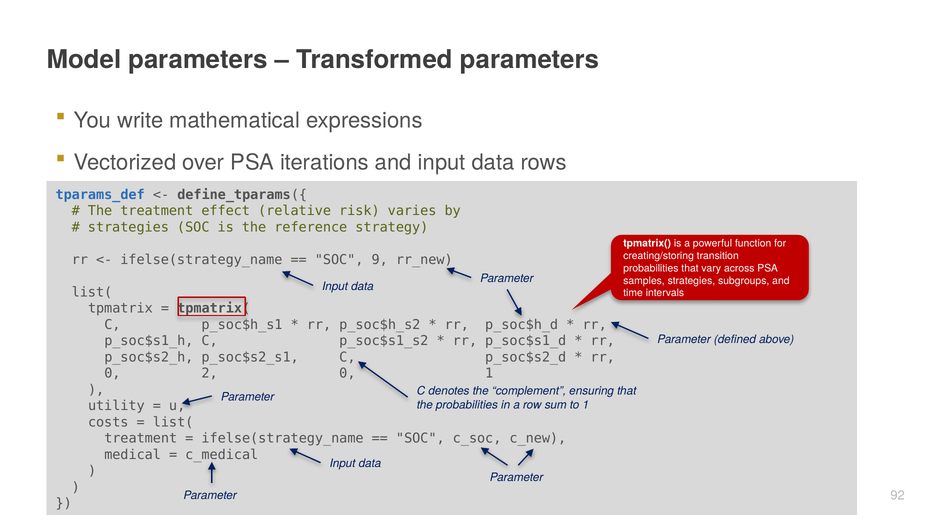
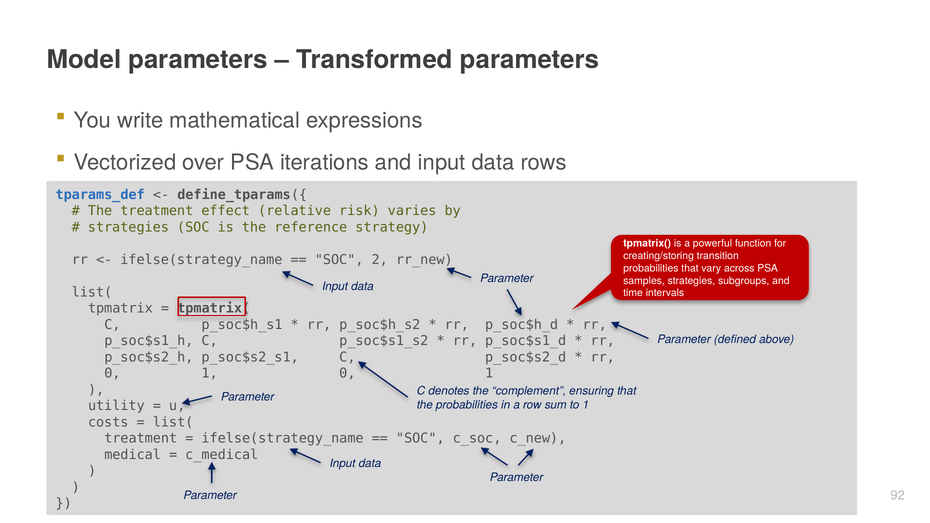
9: 9 -> 2 (380, 260)
2: 2 -> 1 (210, 373)
